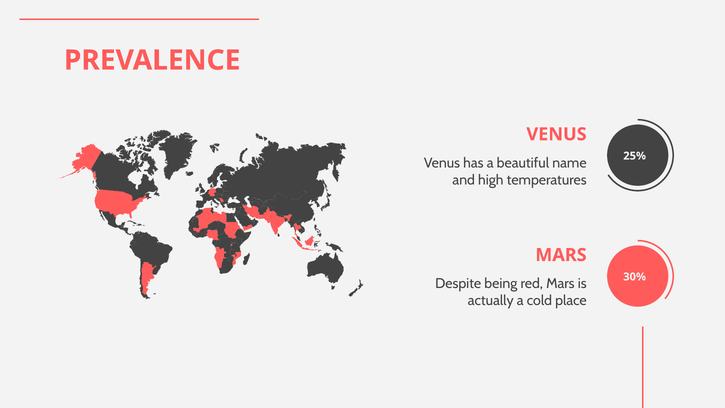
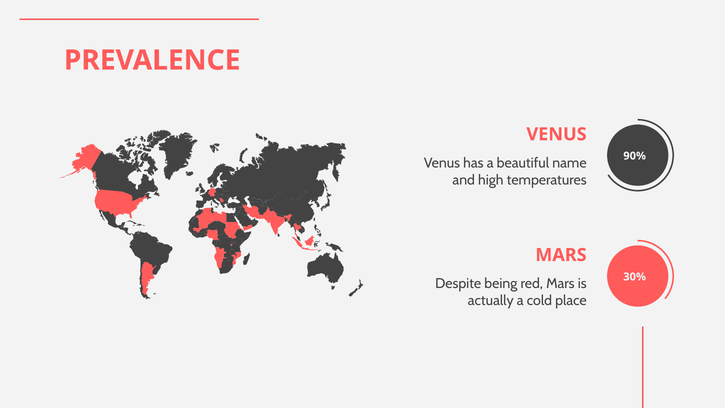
25%: 25% -> 90% (635, 156)
